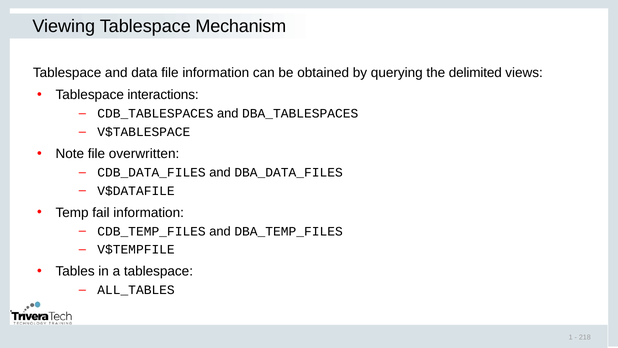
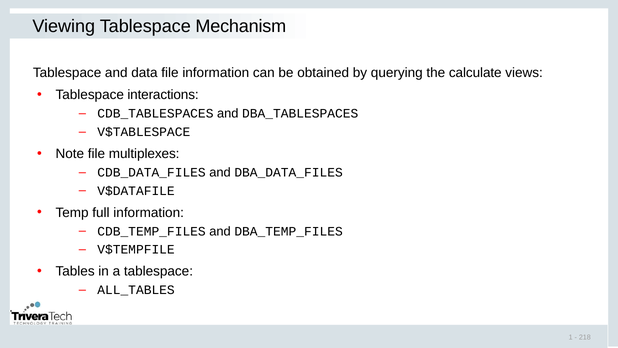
delimited: delimited -> calculate (475, 73)
overwritten: overwritten -> multiplexes (144, 154)
fail: fail -> full (101, 212)
